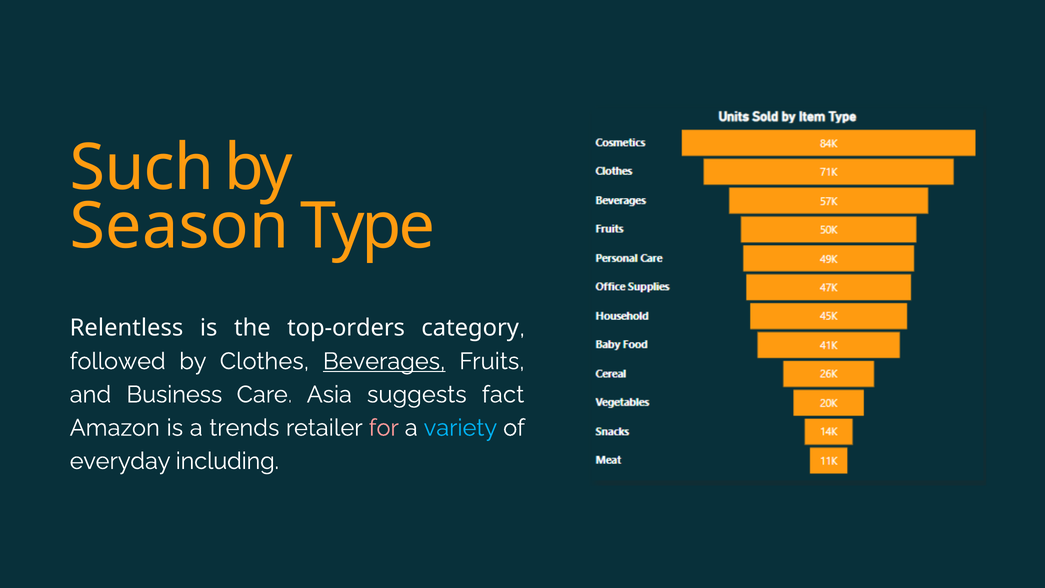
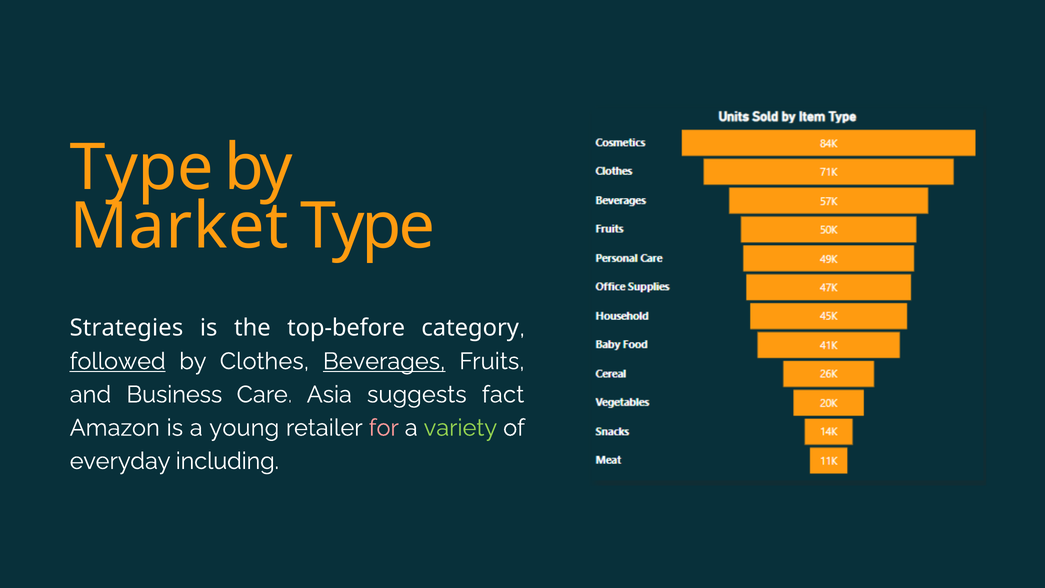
Such: Such -> Type (142, 168)
Season: Season -> Market (179, 226)
Relentless: Relentless -> Strategies (126, 328)
top-orders: top-orders -> top-before (346, 328)
followed underline: none -> present (118, 361)
trends: trends -> young (244, 428)
variety colour: light blue -> light green (460, 428)
